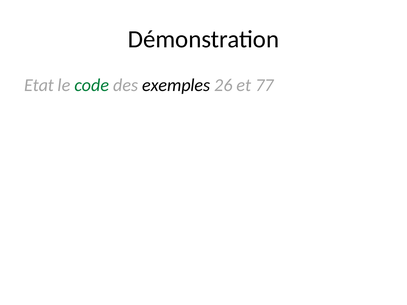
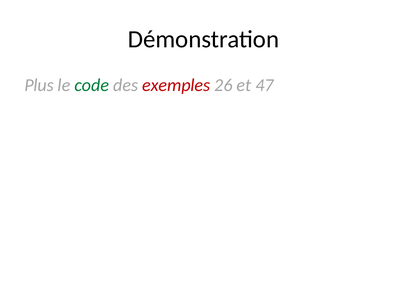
Etat: Etat -> Plus (39, 85)
exemples colour: black -> red (176, 85)
77: 77 -> 47 (265, 85)
